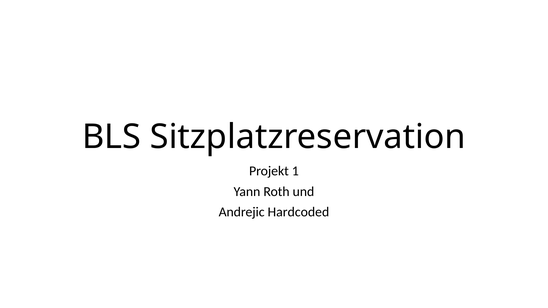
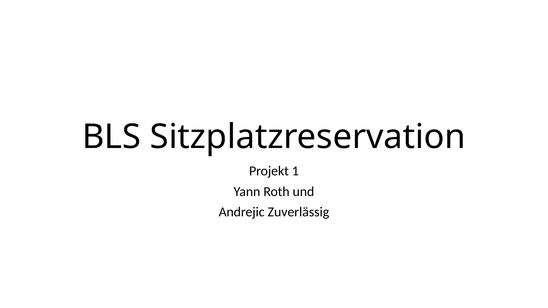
Hardcoded: Hardcoded -> Zuverlässig (298, 212)
